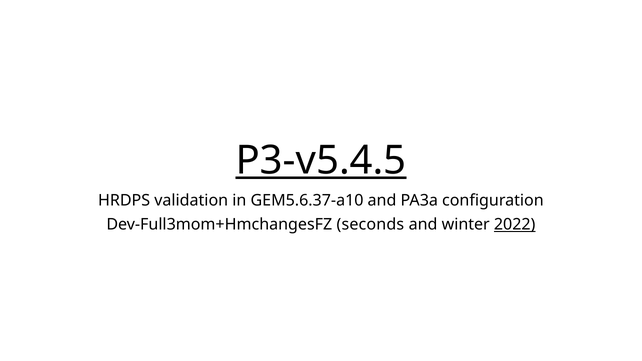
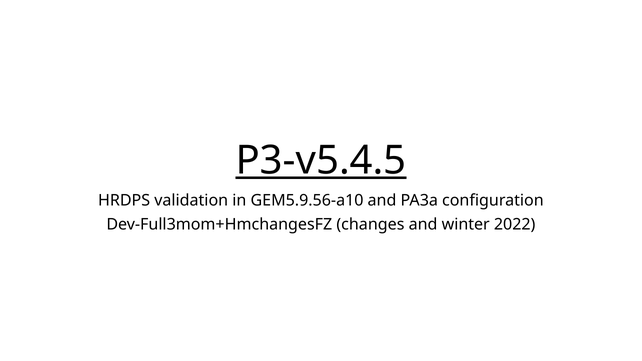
GEM5.6.37-a10: GEM5.6.37-a10 -> GEM5.9.56-a10 (307, 201)
seconds: seconds -> changes (370, 225)
2022 underline: present -> none (515, 225)
